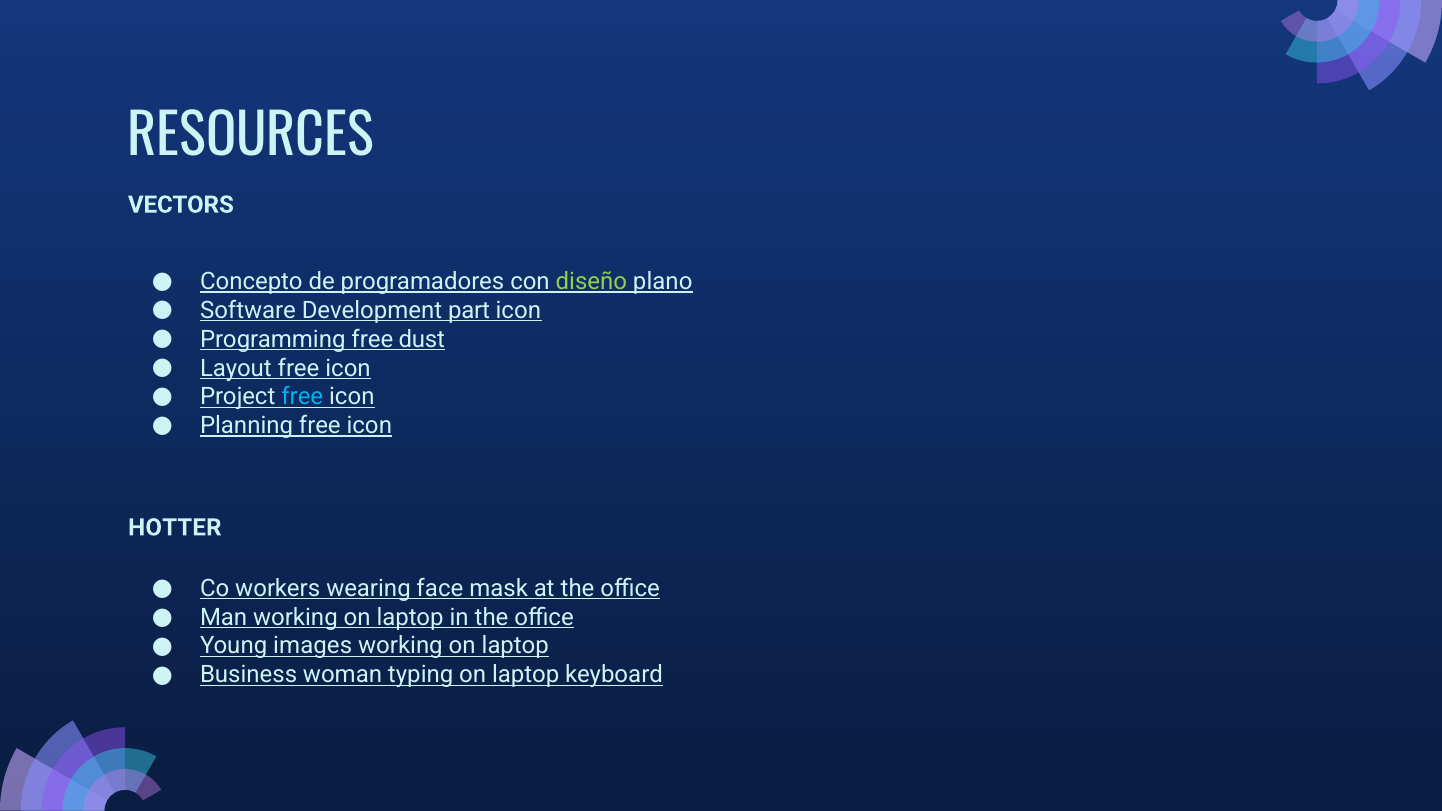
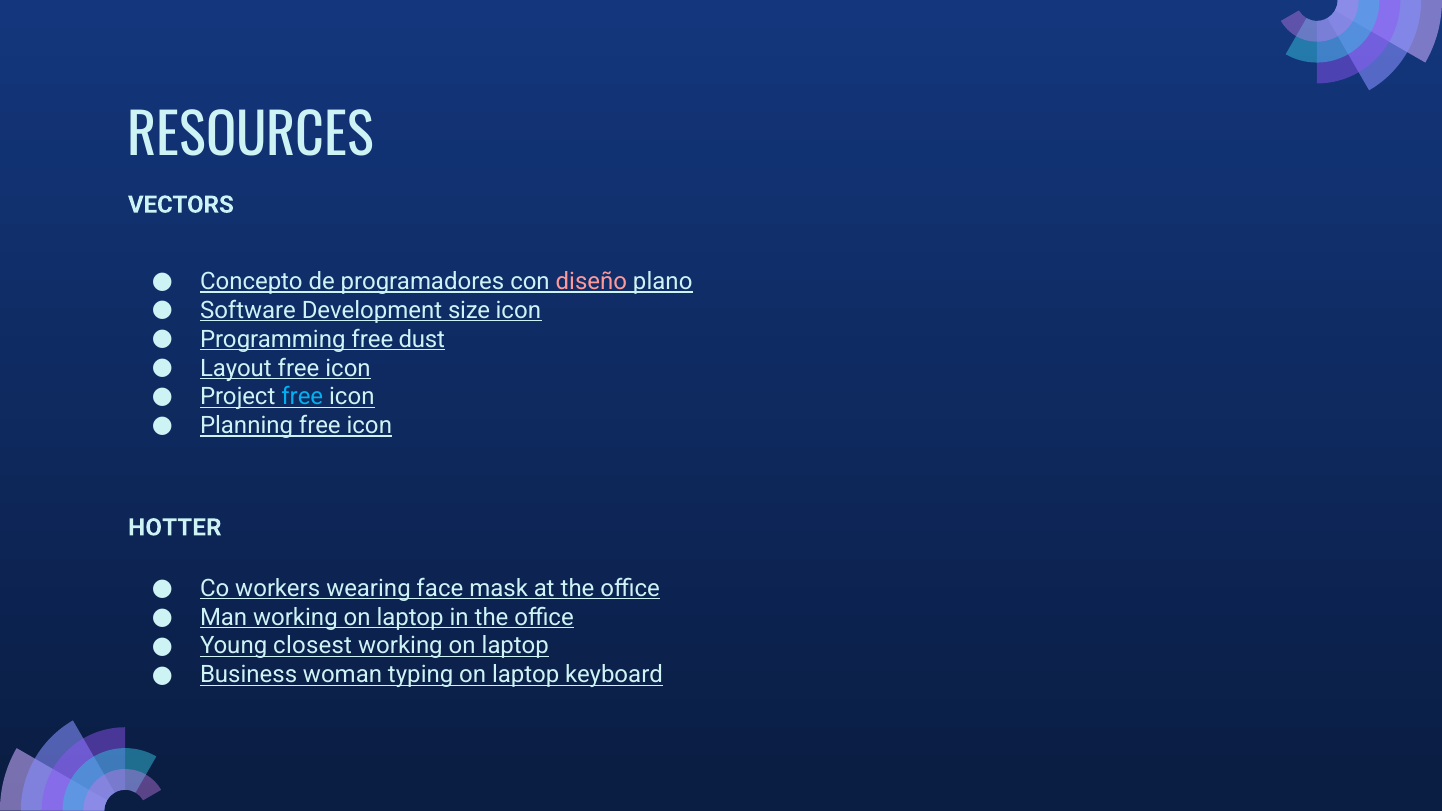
diseño colour: light green -> pink (591, 282)
part: part -> size (469, 311)
images: images -> closest (313, 646)
